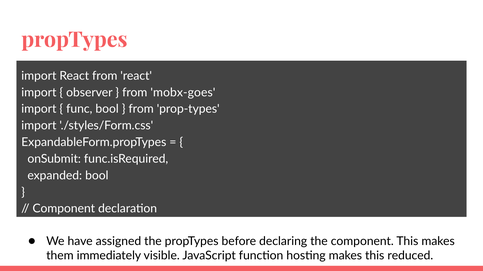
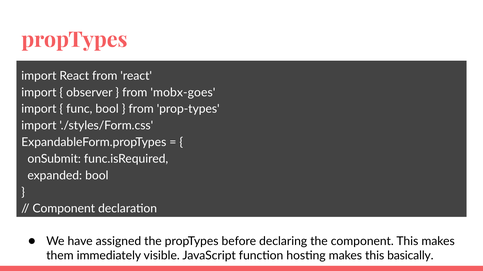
reduced: reduced -> basically (410, 256)
